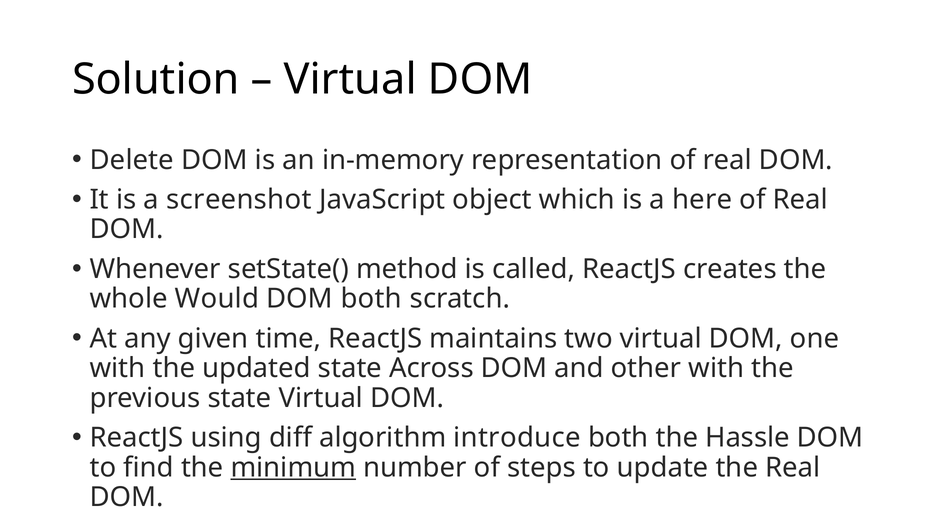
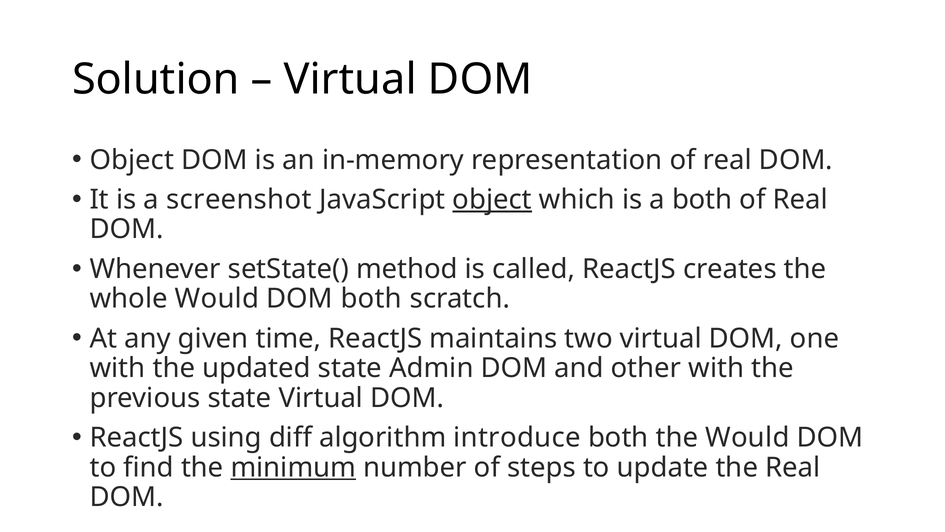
Delete: Delete -> Object (132, 160)
object underline: none -> present (492, 199)
a here: here -> both (702, 199)
Across: Across -> Admin (431, 368)
the Hassle: Hassle -> Would (747, 437)
